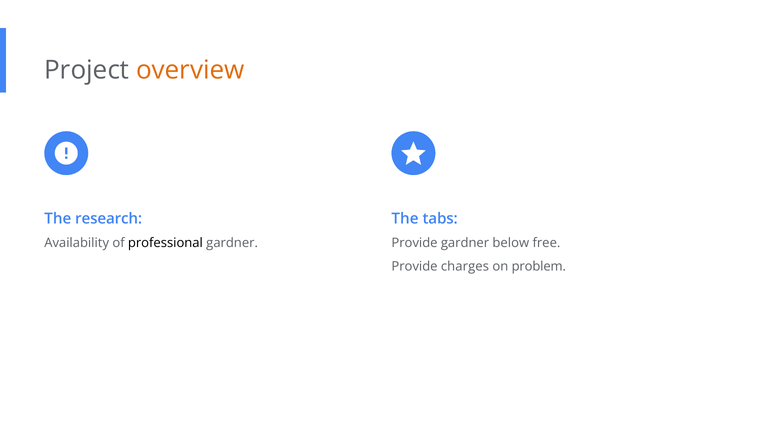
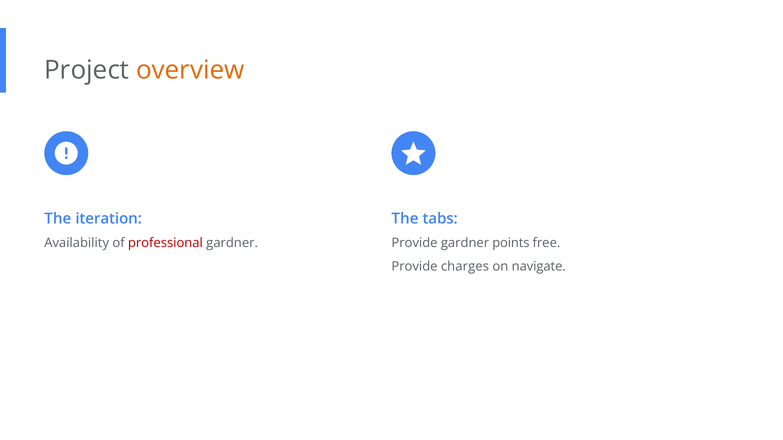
research: research -> iteration (109, 219)
professional colour: black -> red (165, 243)
below: below -> points (511, 243)
problem: problem -> navigate (539, 267)
